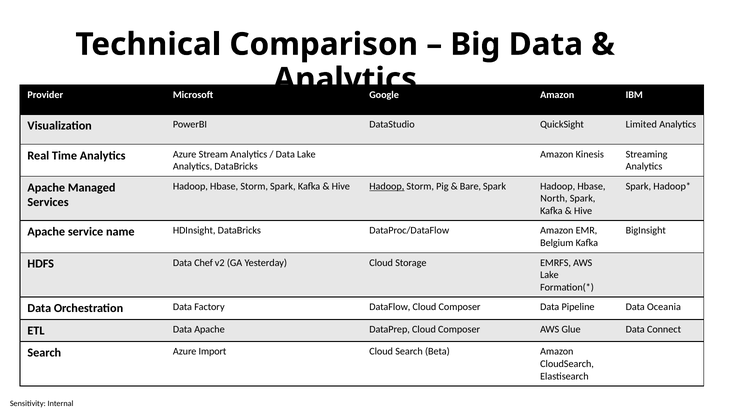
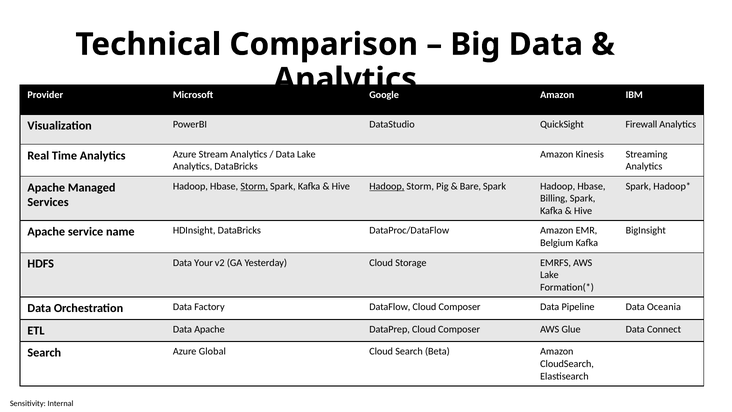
Limited: Limited -> Firewall (641, 124)
Storm underline: none -> present (254, 186)
North: North -> Billing (554, 198)
Chef: Chef -> Your (204, 262)
Import: Import -> Global (212, 351)
